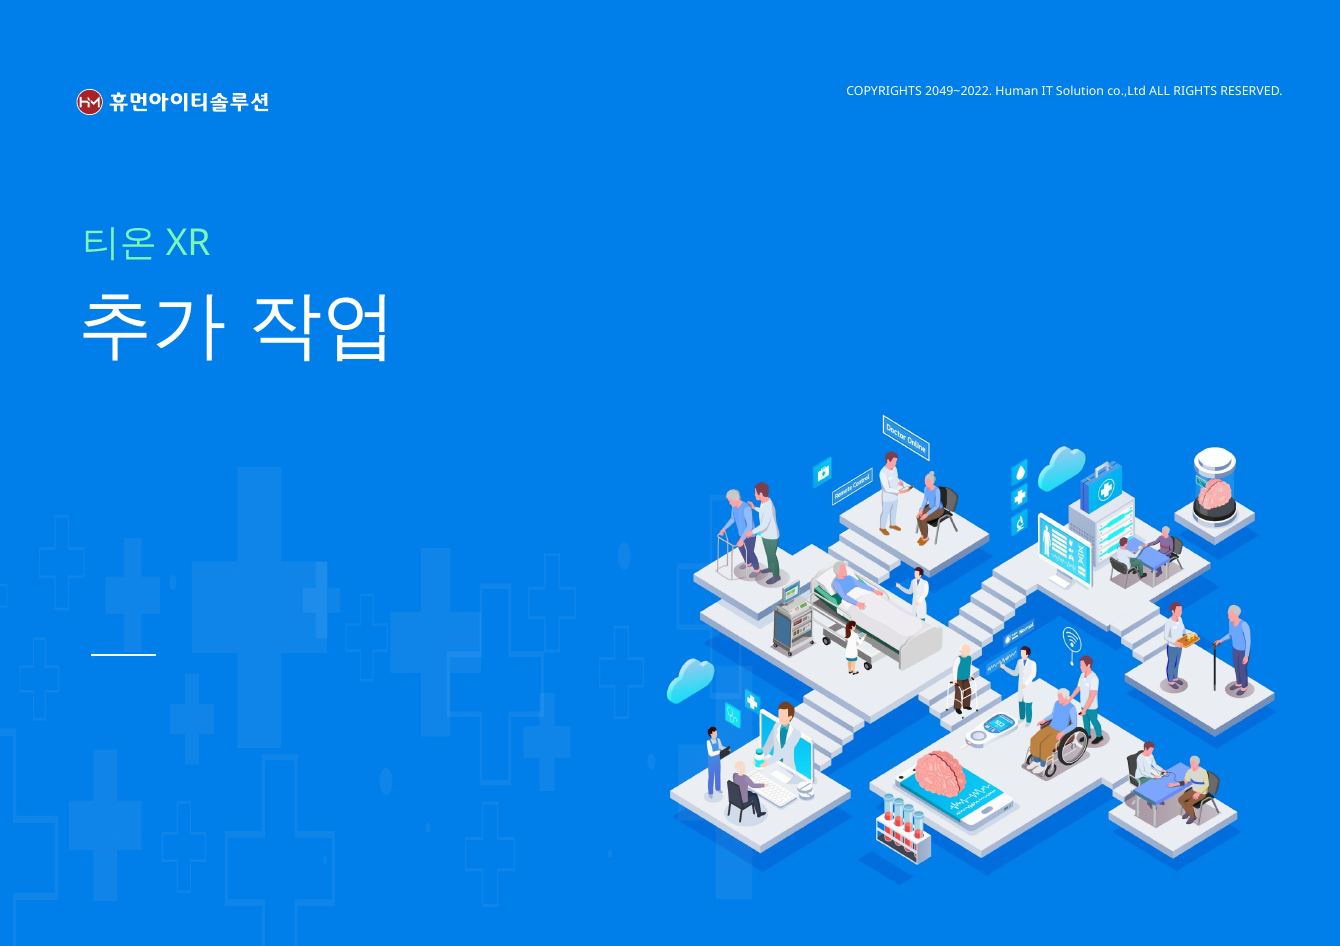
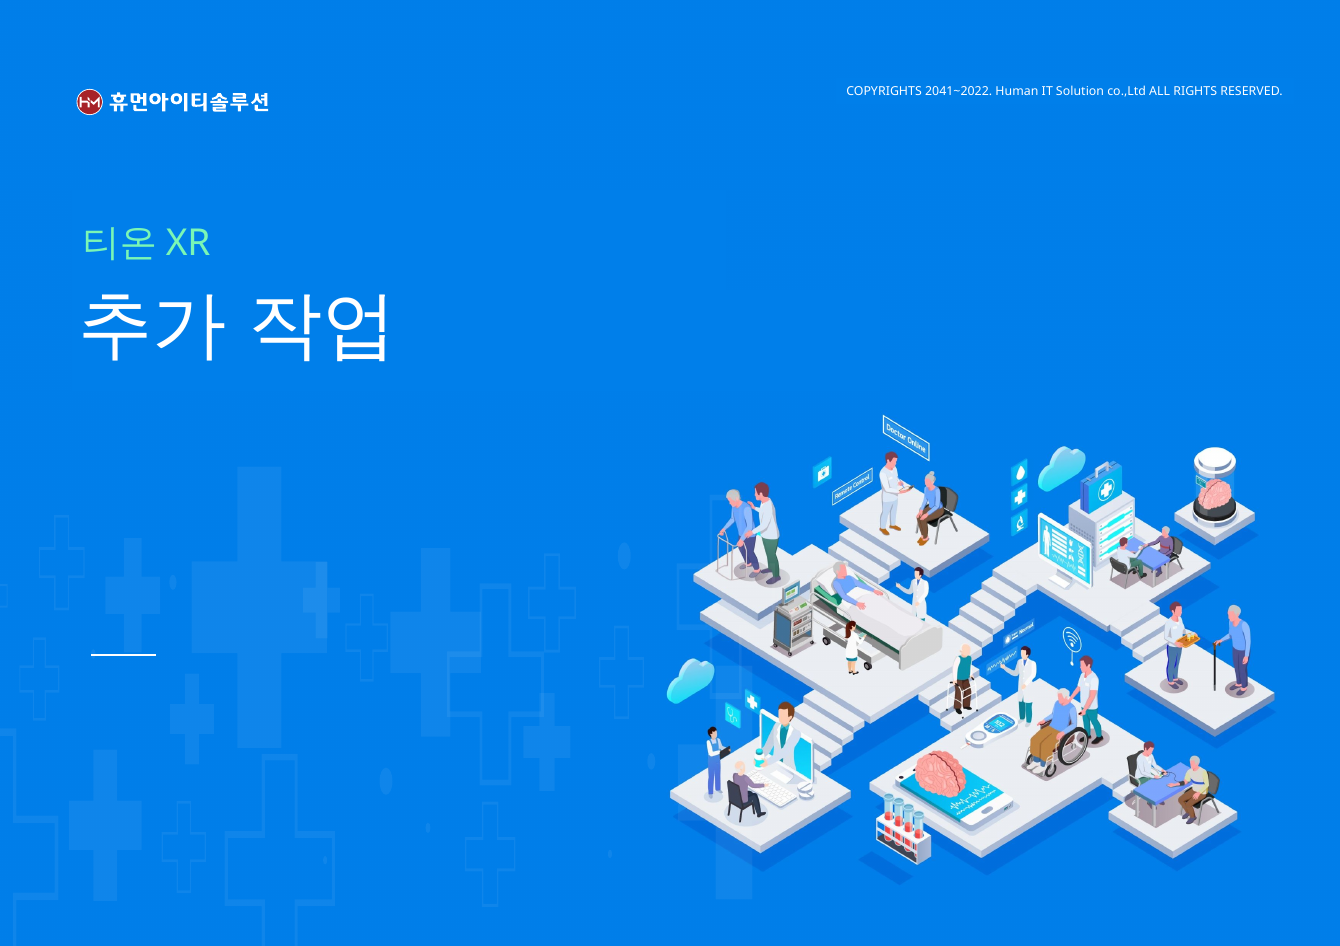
2049~2022: 2049~2022 -> 2041~2022 (959, 92)
